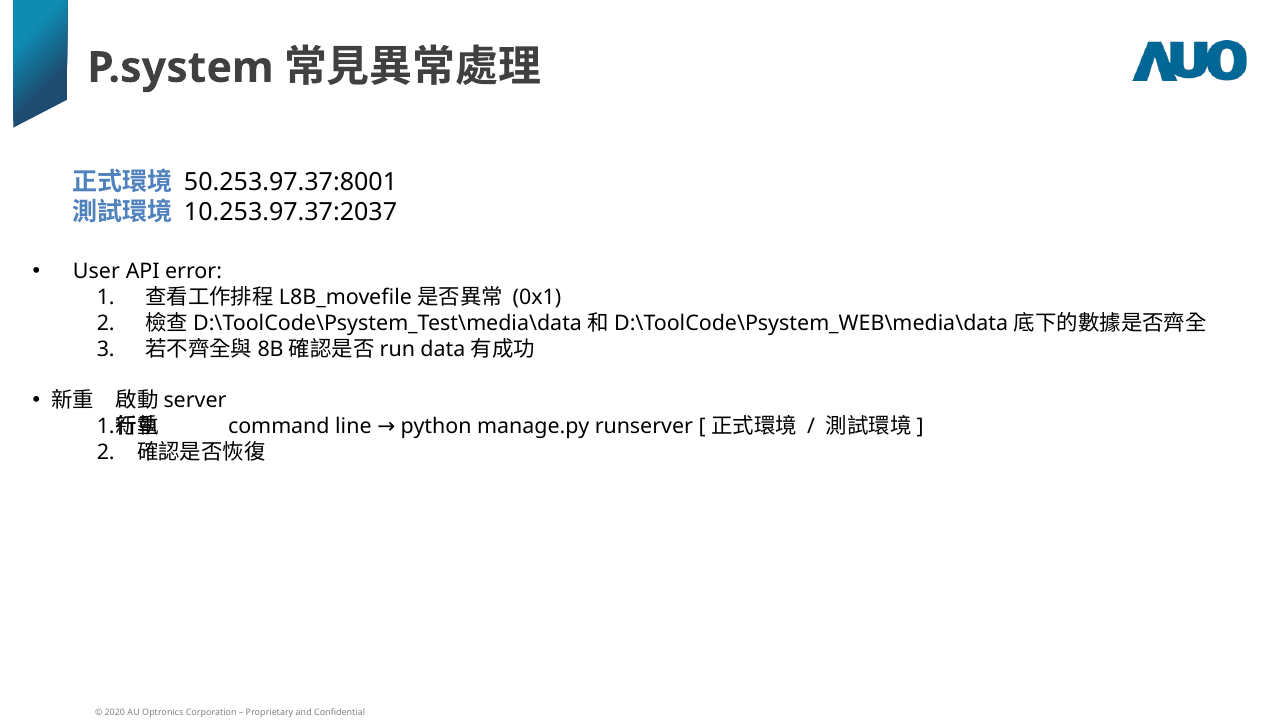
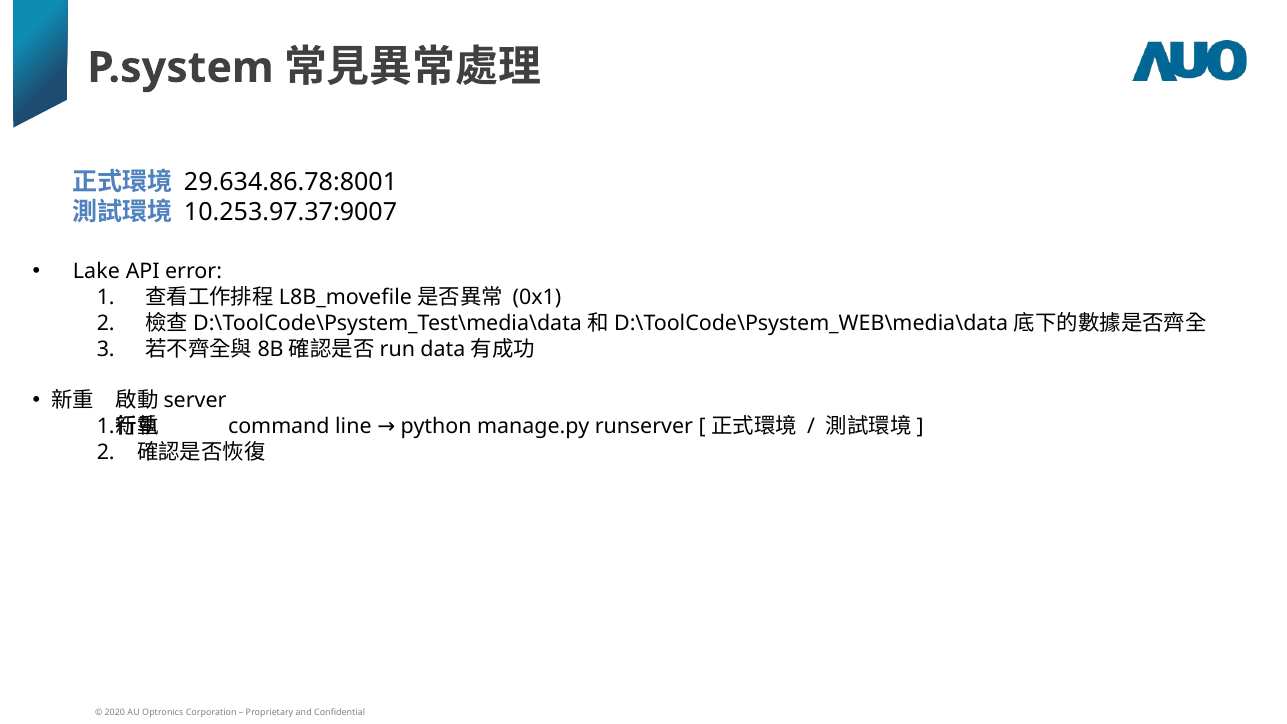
50.253.97.37:8001: 50.253.97.37:8001 -> 29.634.86.78:8001 (291, 182)
10.253.97.37:2037: 10.253.97.37:2037 -> 10.253.97.37:9007 (291, 212)
User: User -> Lake (96, 272)
